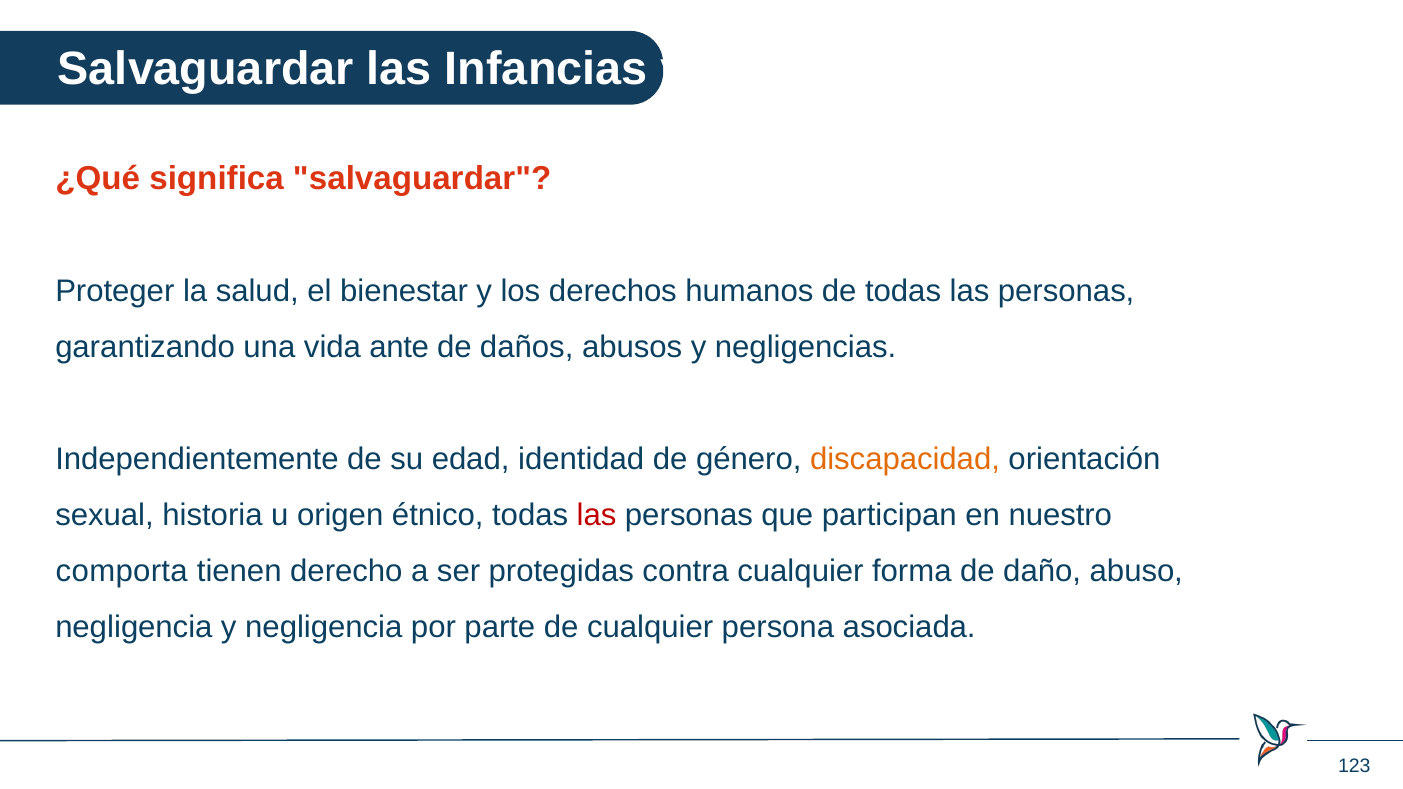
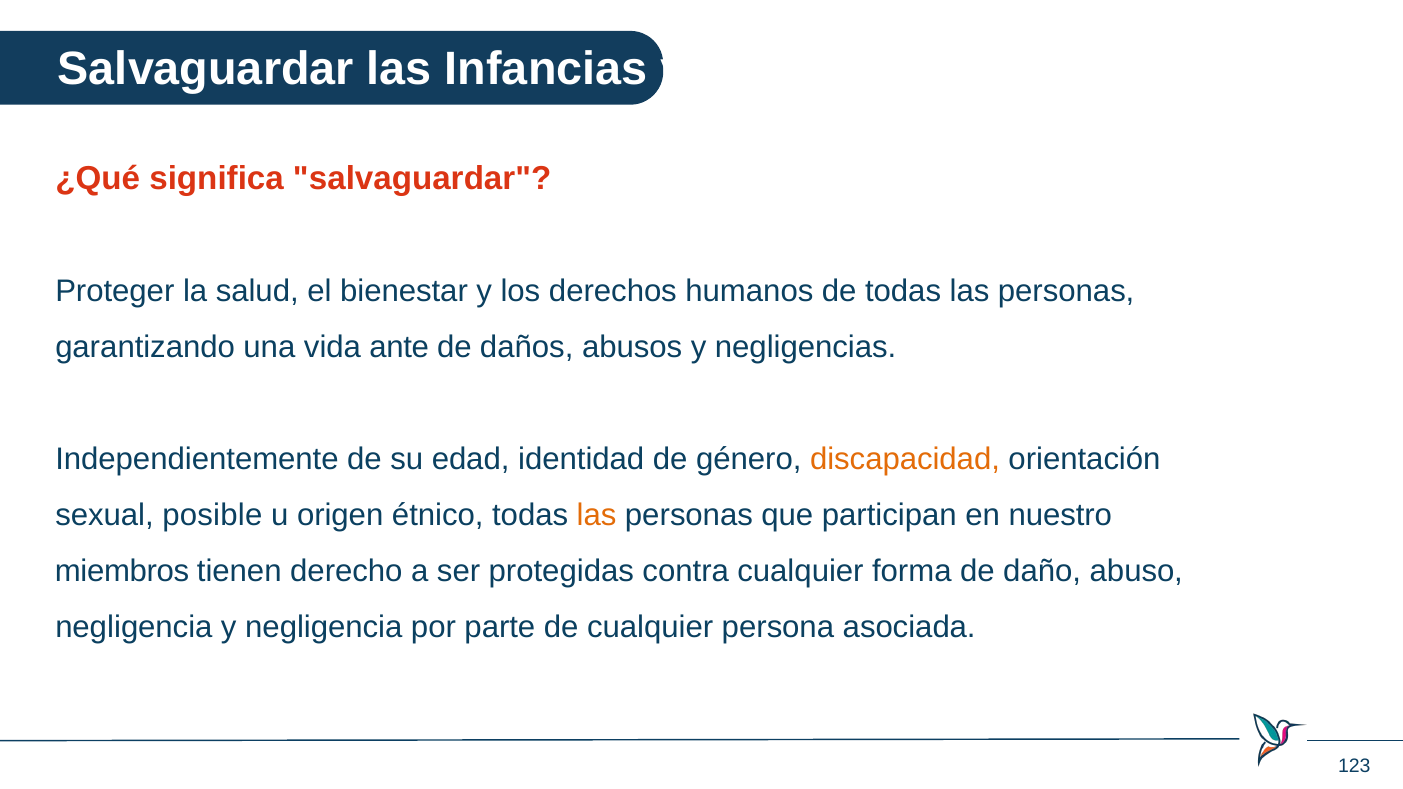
historia: historia -> posible (212, 516)
las colour: red -> orange (597, 516)
comporta: comporta -> miembros (122, 572)
